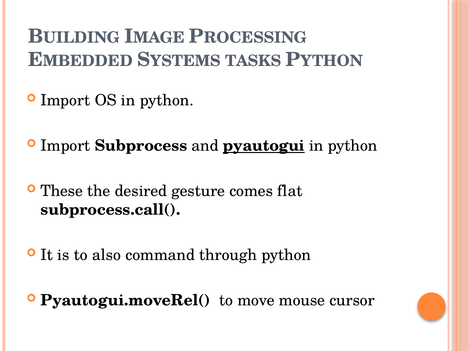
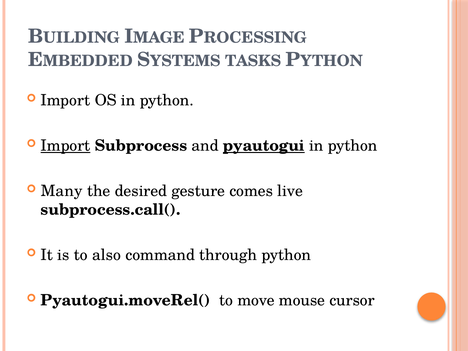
Import underline: none -> present (65, 146)
These: These -> Many (62, 191)
flat: flat -> live (290, 191)
